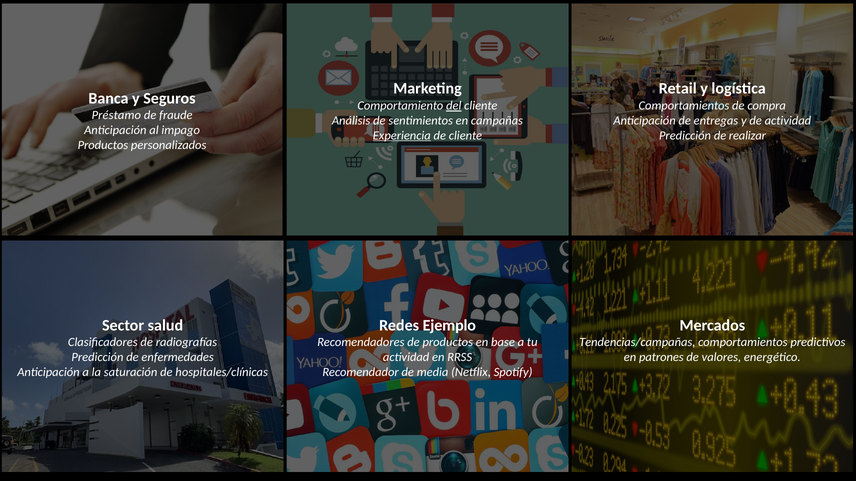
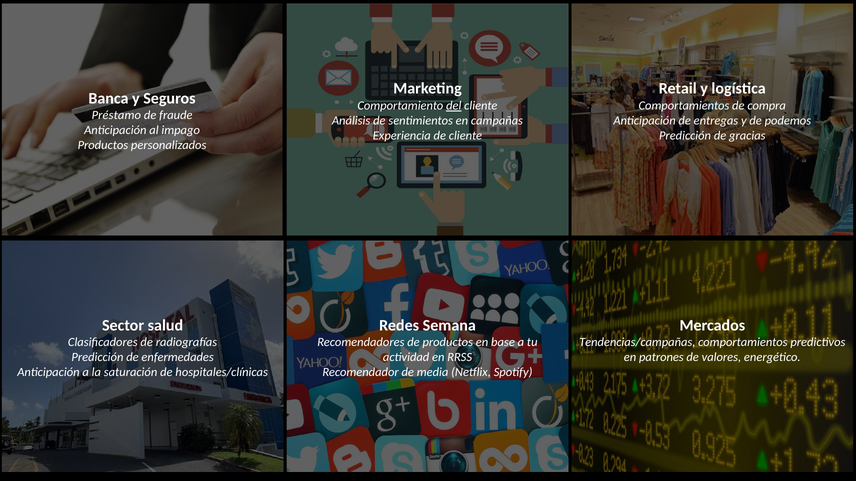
de actividad: actividad -> podemos (788, 121)
Experiencia underline: present -> none (402, 136)
realizar: realizar -> gracias (747, 136)
Ejemplo: Ejemplo -> Semana (449, 326)
